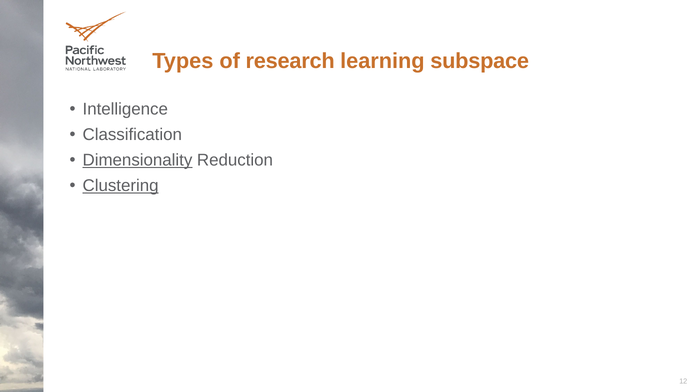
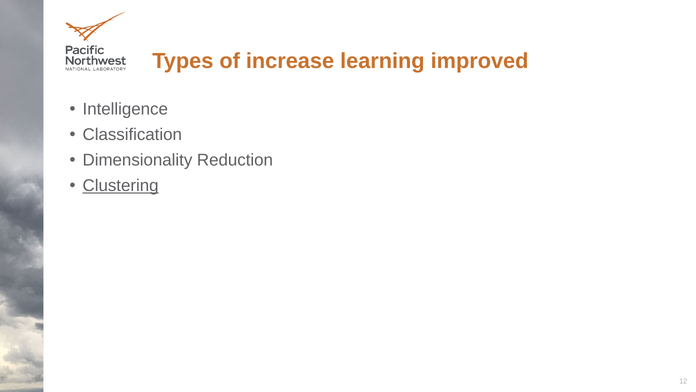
research: research -> increase (290, 61)
subspace: subspace -> improved (480, 61)
Dimensionality underline: present -> none (137, 160)
